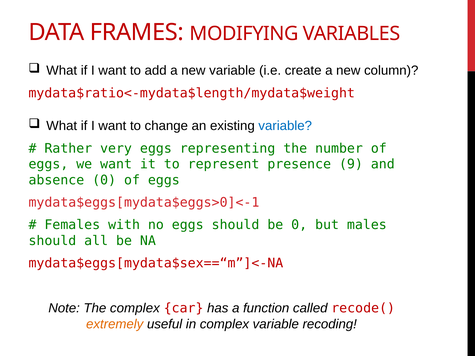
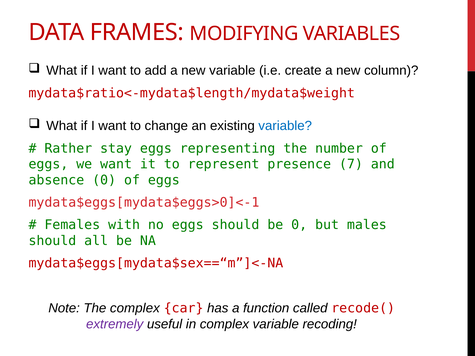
very: very -> stay (116, 148)
9: 9 -> 7 (351, 164)
extremely colour: orange -> purple (115, 324)
